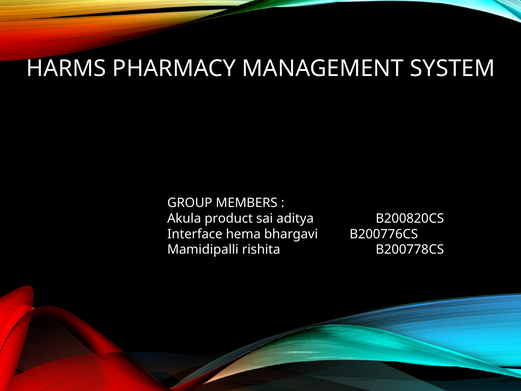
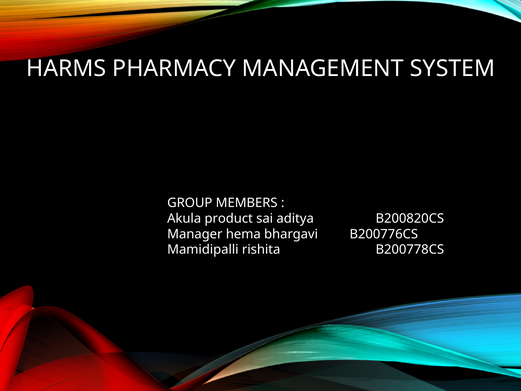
Interface: Interface -> Manager (195, 234)
